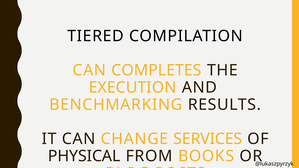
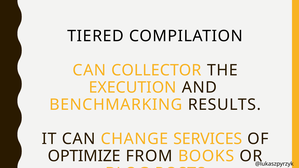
COMPLETES: COMPLETES -> COLLECTOR (156, 70)
PHYSICAL: PHYSICAL -> OPTIMIZE (84, 156)
